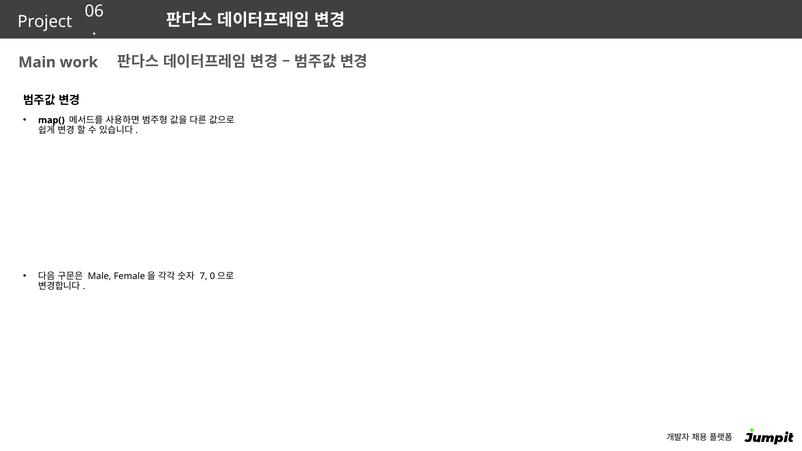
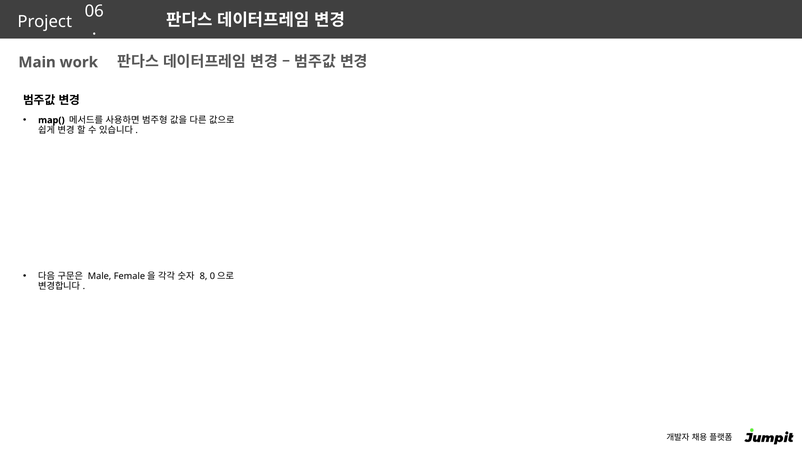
7: 7 -> 8 (204, 276)
